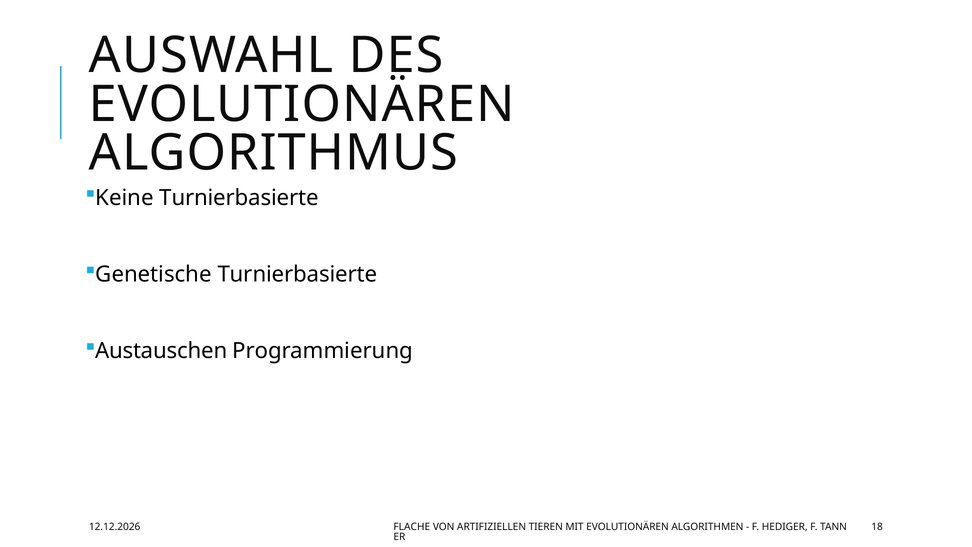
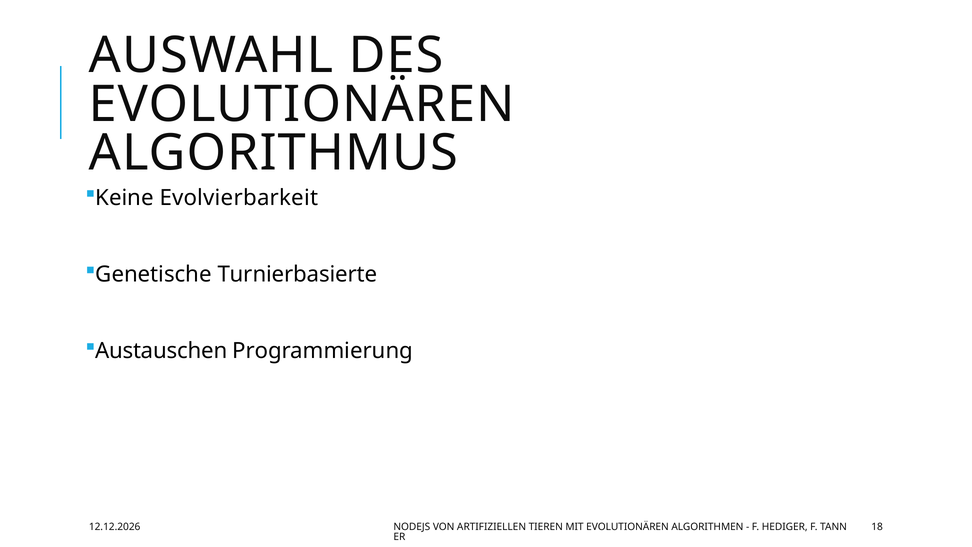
Keine Turnierbasierte: Turnierbasierte -> Evolvierbarkeit (239, 198)
FLACHE: FLACHE -> NODEJS (412, 527)
